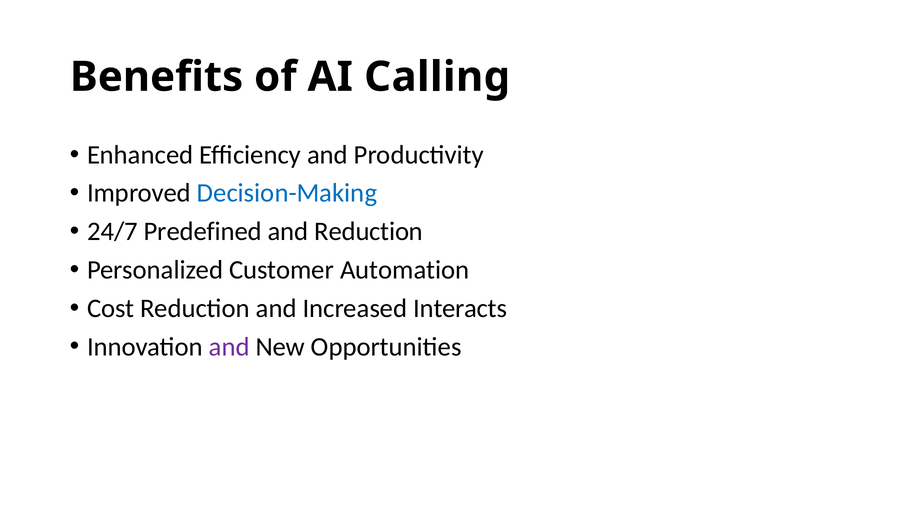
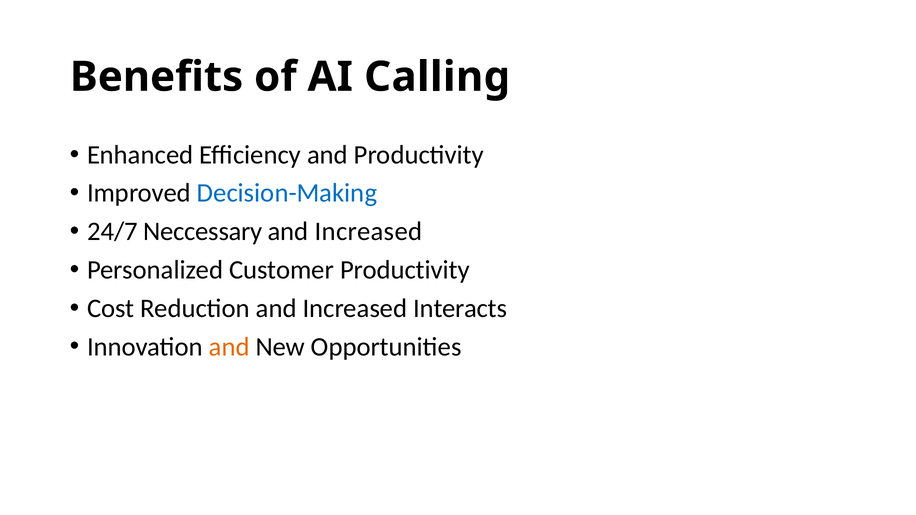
Predefined: Predefined -> Neccessary (203, 232)
Reduction: Reduction -> Increased (368, 232)
Customer Automation: Automation -> Productivity (405, 270)
and colour: purple -> orange (229, 347)
